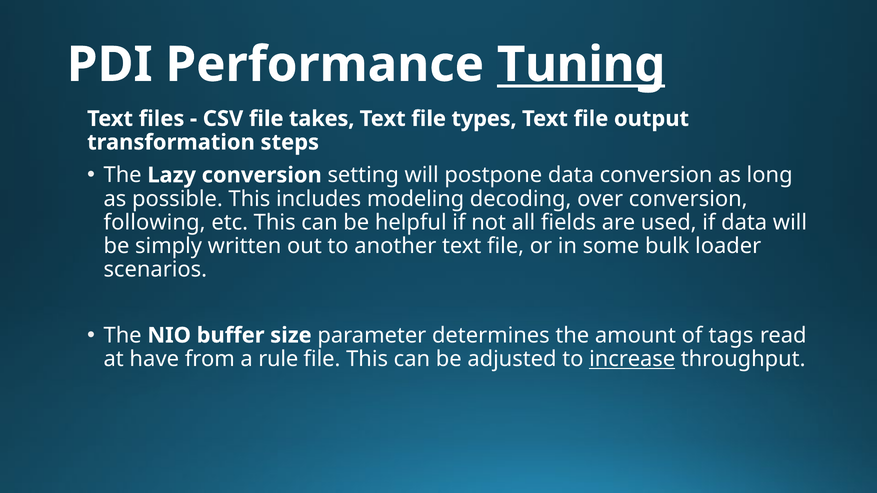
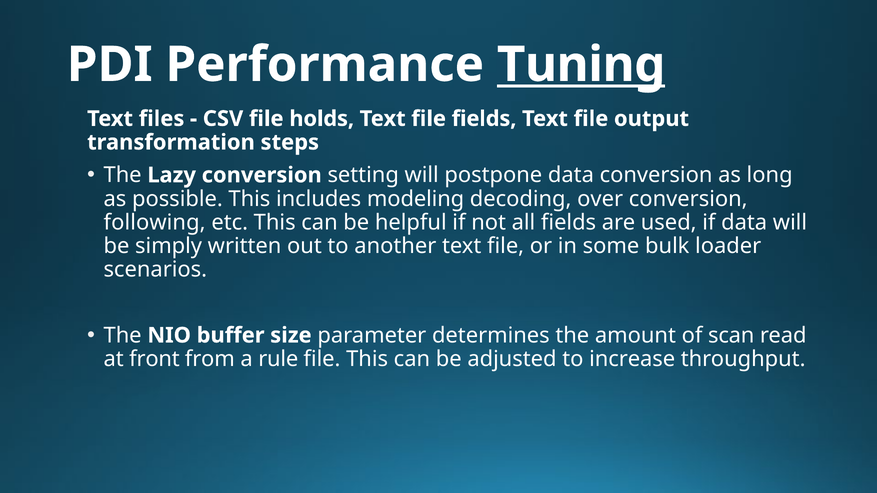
takes: takes -> holds (322, 119)
file types: types -> fields (484, 119)
tags: tags -> scan (731, 336)
have: have -> front (154, 359)
increase underline: present -> none (632, 359)
